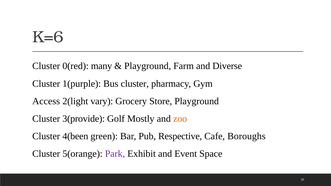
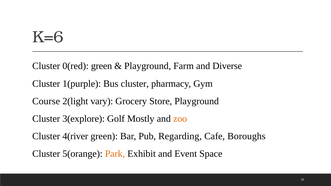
0(red many: many -> green (102, 66)
Access: Access -> Course (46, 101)
3(provide: 3(provide -> 3(explore (84, 119)
4(been: 4(been -> 4(river (75, 136)
Respective: Respective -> Regarding (180, 136)
Park colour: purple -> orange (115, 154)
